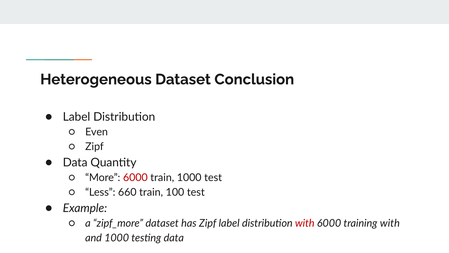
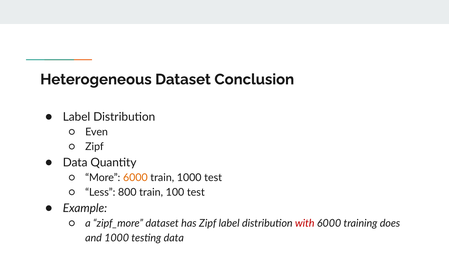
6000 colour: red -> orange (135, 177)
660: 660 -> 800 (127, 192)
training with: with -> does (390, 223)
